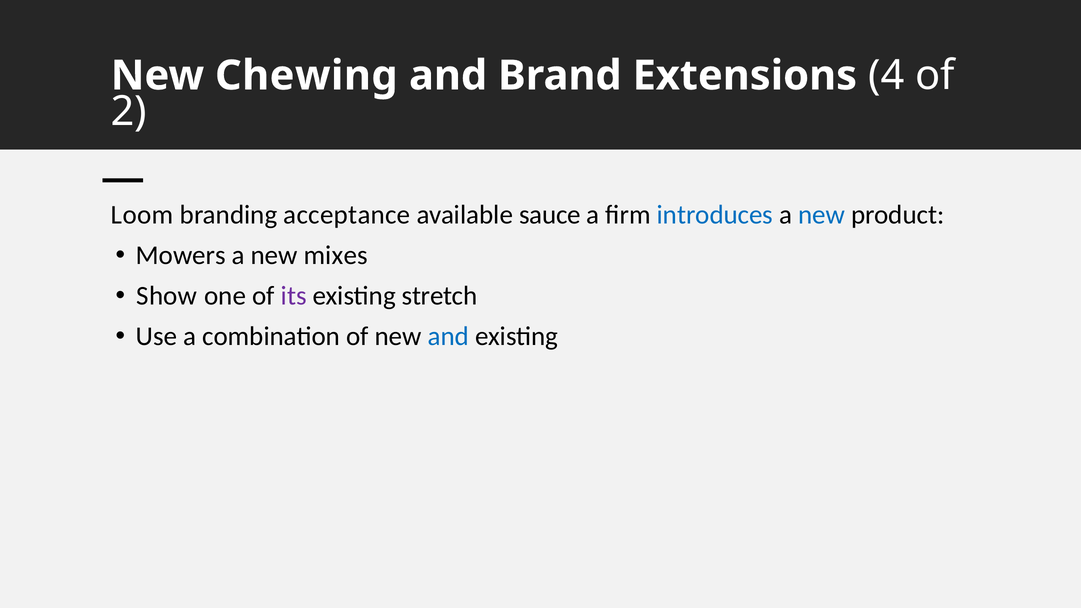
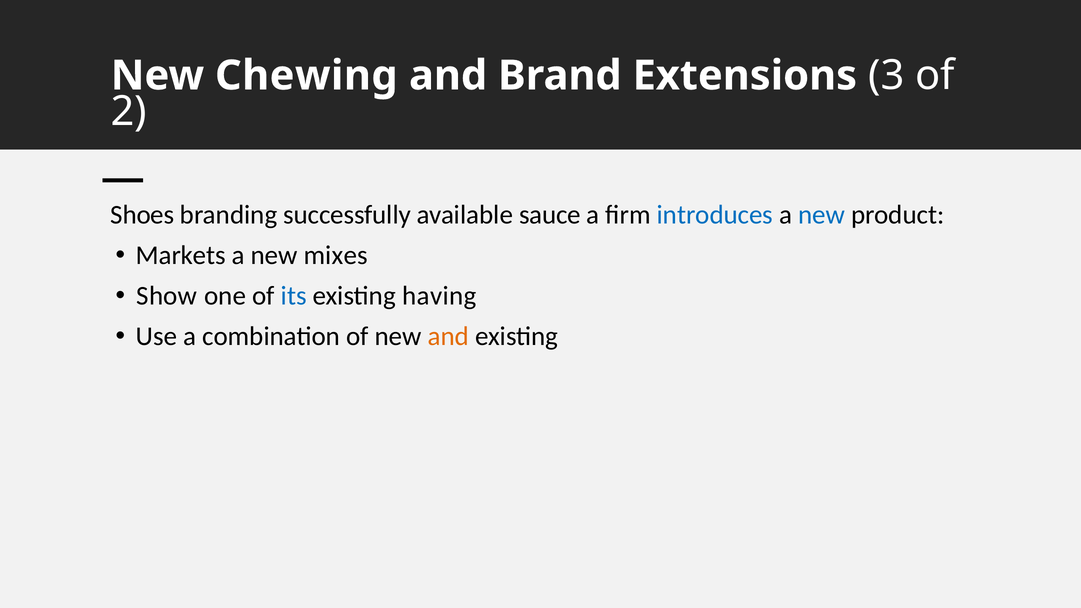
4: 4 -> 3 (886, 76)
Loom: Loom -> Shoes (142, 215)
acceptance: acceptance -> successfully (347, 215)
Mowers: Mowers -> Markets (181, 256)
its colour: purple -> blue (294, 296)
stretch: stretch -> having (439, 296)
and colour: blue -> orange (448, 336)
